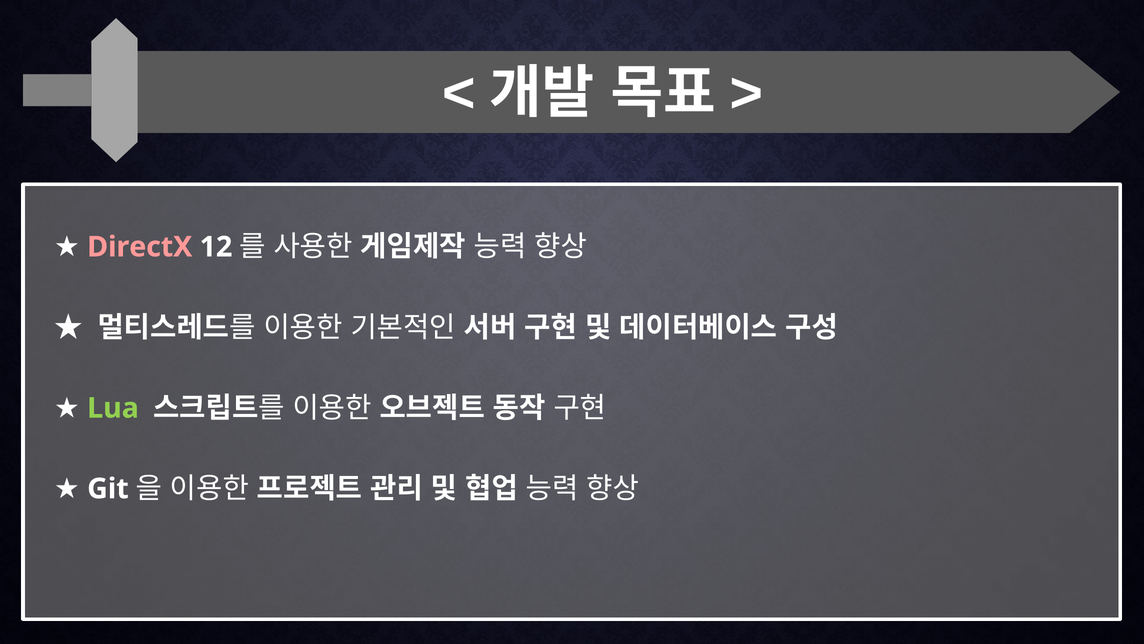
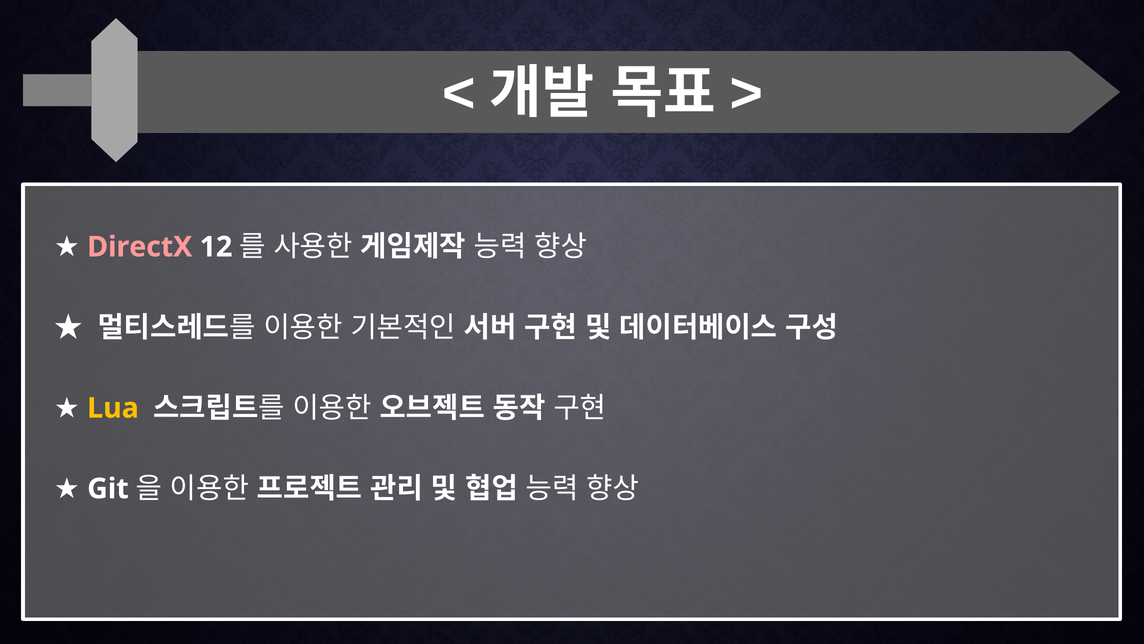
Lua colour: light green -> yellow (113, 408)
